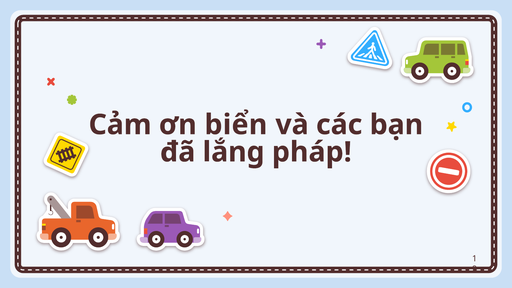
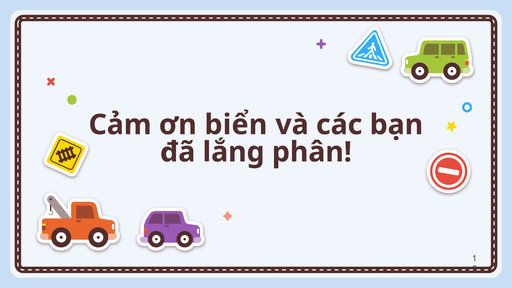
pháp: pháp -> phân (312, 152)
